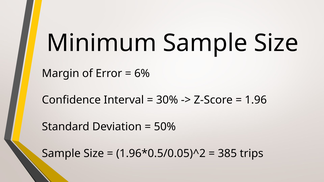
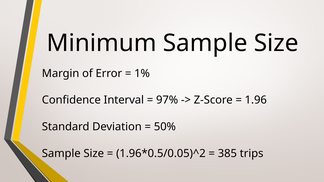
6%: 6% -> 1% (142, 73)
30%: 30% -> 97% (167, 100)
